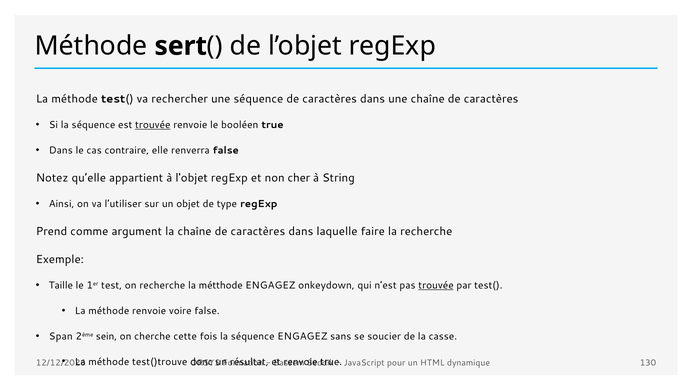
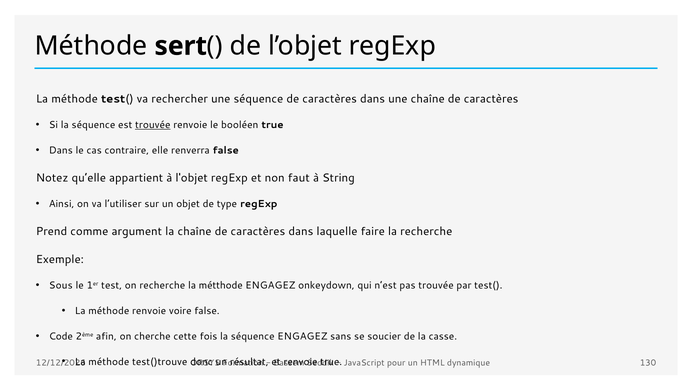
cher: cher -> faut (299, 177)
Taille: Taille -> Sous (61, 285)
trouvée underline: present -> none (436, 285)
Span: Span -> Code (61, 336)
sein: sein -> afin (106, 336)
